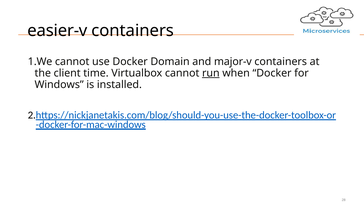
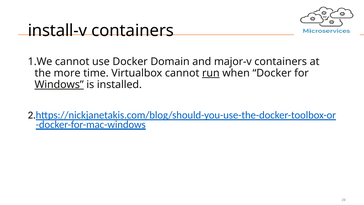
easier-v: easier-v -> install-v (57, 31)
client: client -> more (67, 73)
Windows underline: none -> present (59, 84)
